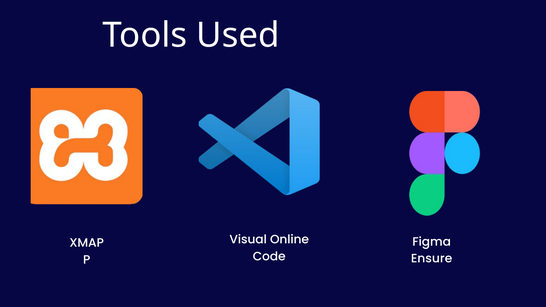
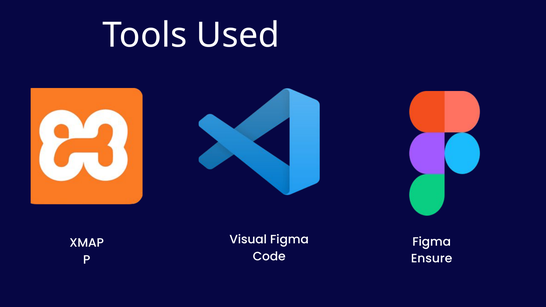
Visual Online: Online -> Figma (289, 240)
